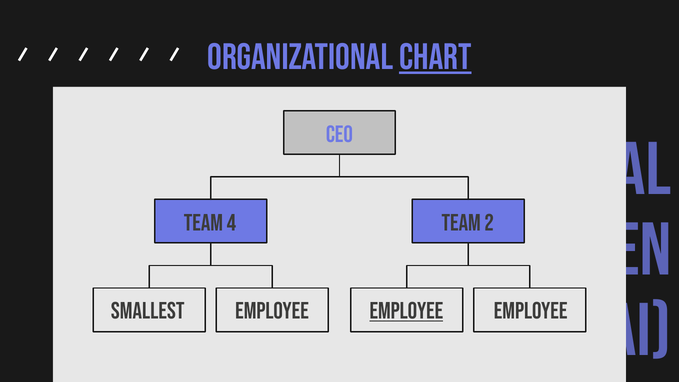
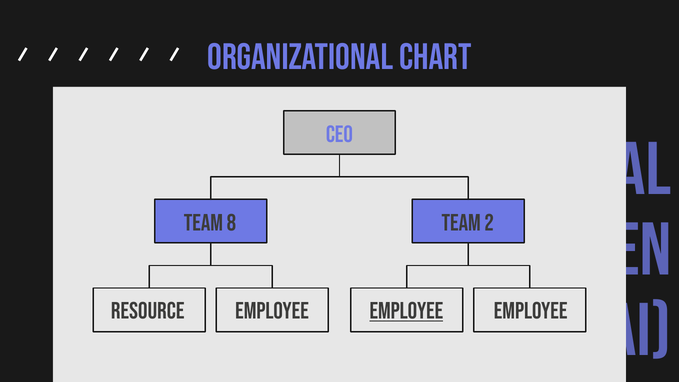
CHART underline: present -> none (435, 57)
4: 4 -> 8 (231, 223)
smallest: smallest -> resource (148, 311)
